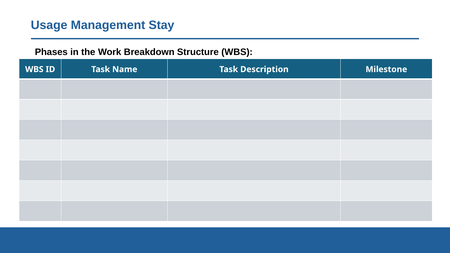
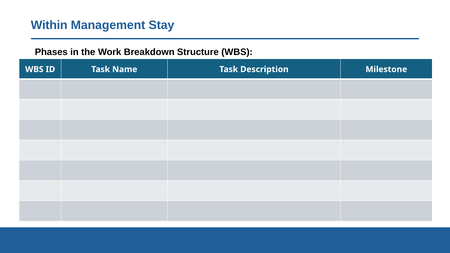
Usage: Usage -> Within (49, 25)
